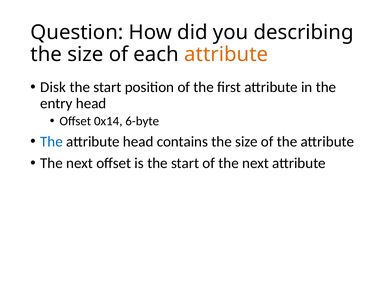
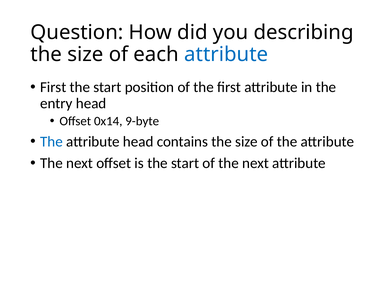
attribute colour: orange -> blue (226, 54)
Disk: Disk -> First (53, 87)
6-byte: 6-byte -> 9-byte (142, 121)
